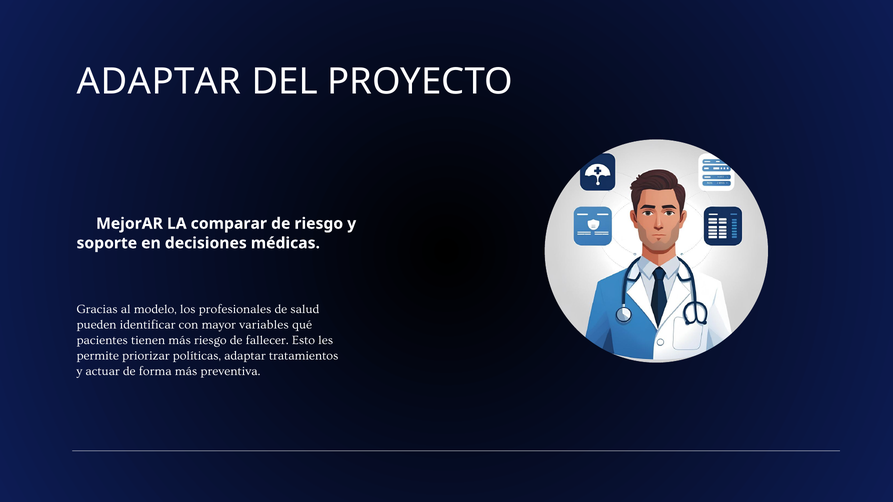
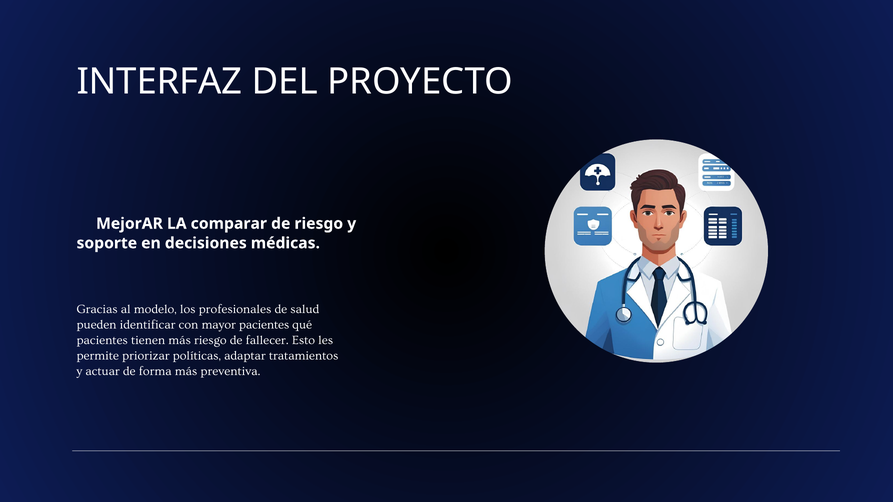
ADAPTAR: ADAPTAR -> INTERFAZ (159, 82)
mayor variables: variables -> pacientes (264, 325)
